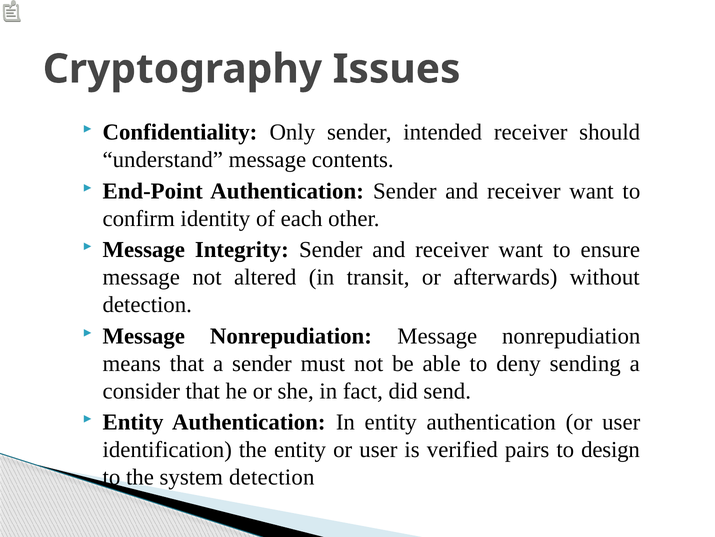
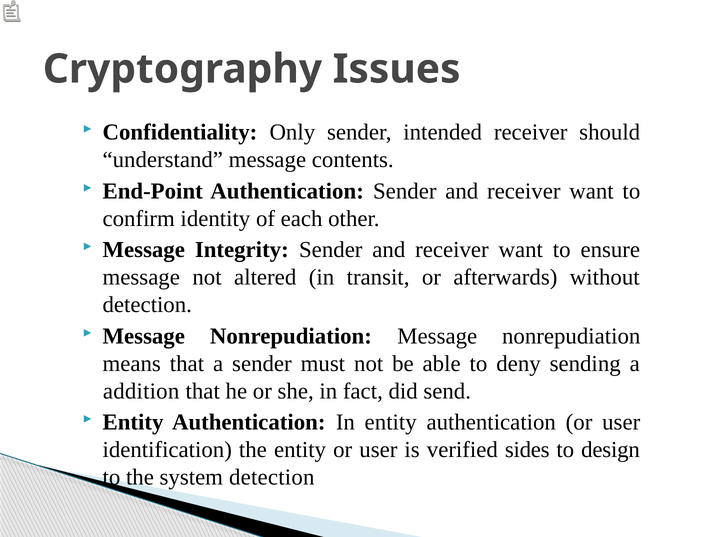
consider: consider -> addition (141, 390)
pairs: pairs -> sides (527, 449)
